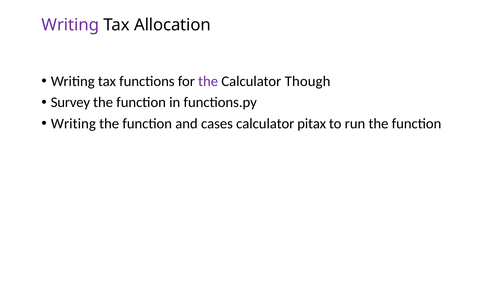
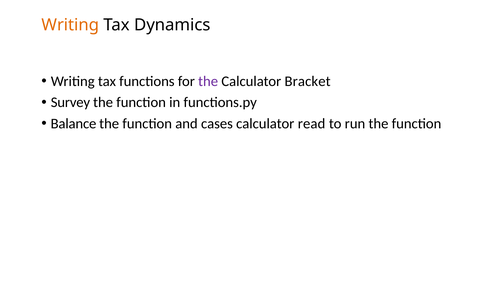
Writing colour: purple -> orange (70, 25)
Allocation: Allocation -> Dynamics (172, 25)
Though: Though -> Bracket (308, 81)
Writing: Writing -> Balance (74, 123)
pitax: pitax -> read (312, 123)
